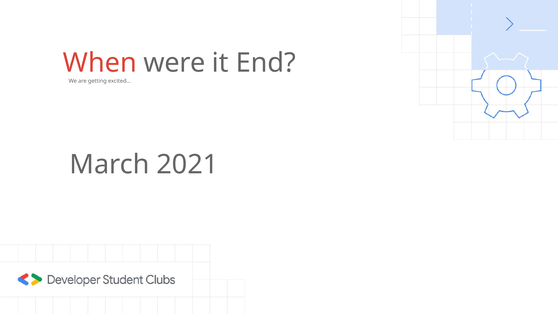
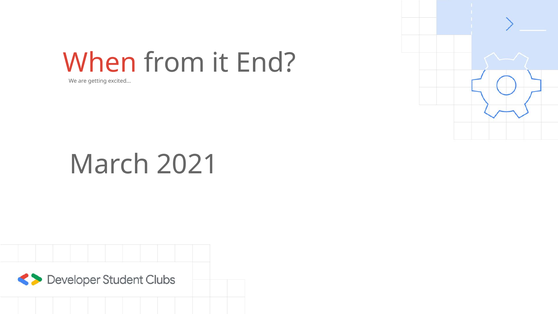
were: were -> from (174, 63)
